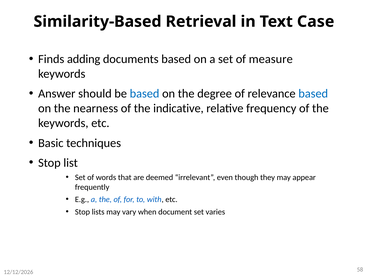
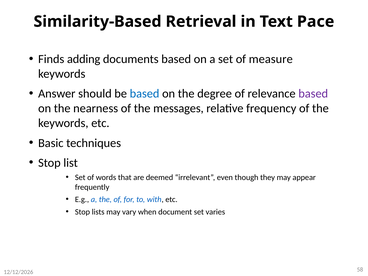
Case: Case -> Pace (316, 22)
based colour: blue -> purple (313, 94)
indicative: indicative -> messages (178, 108)
